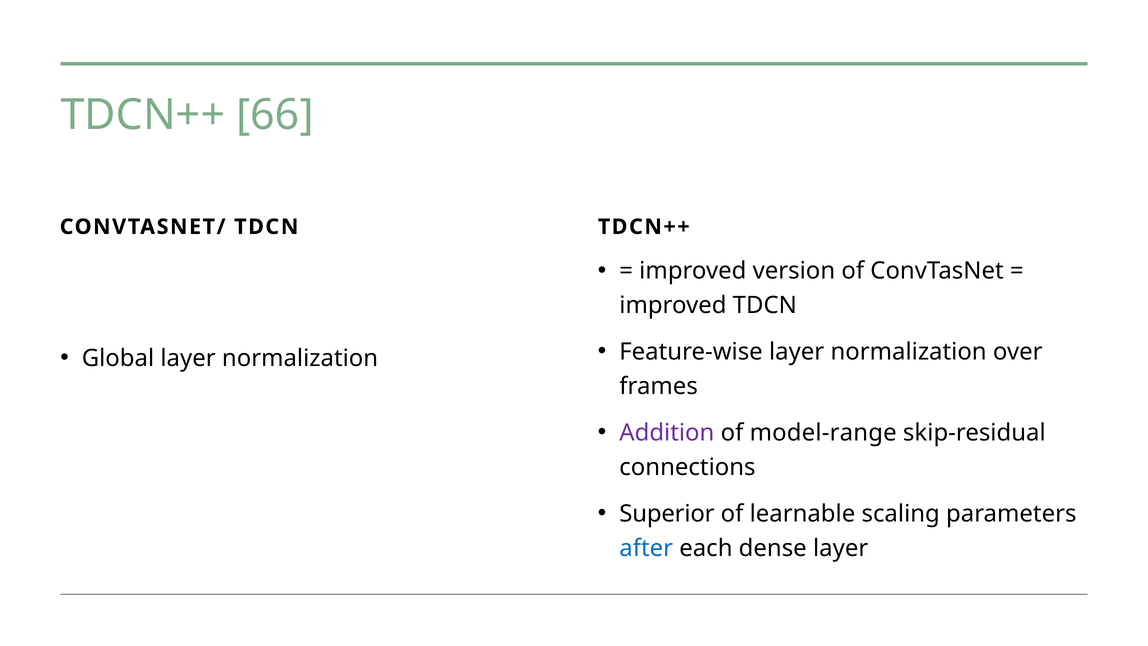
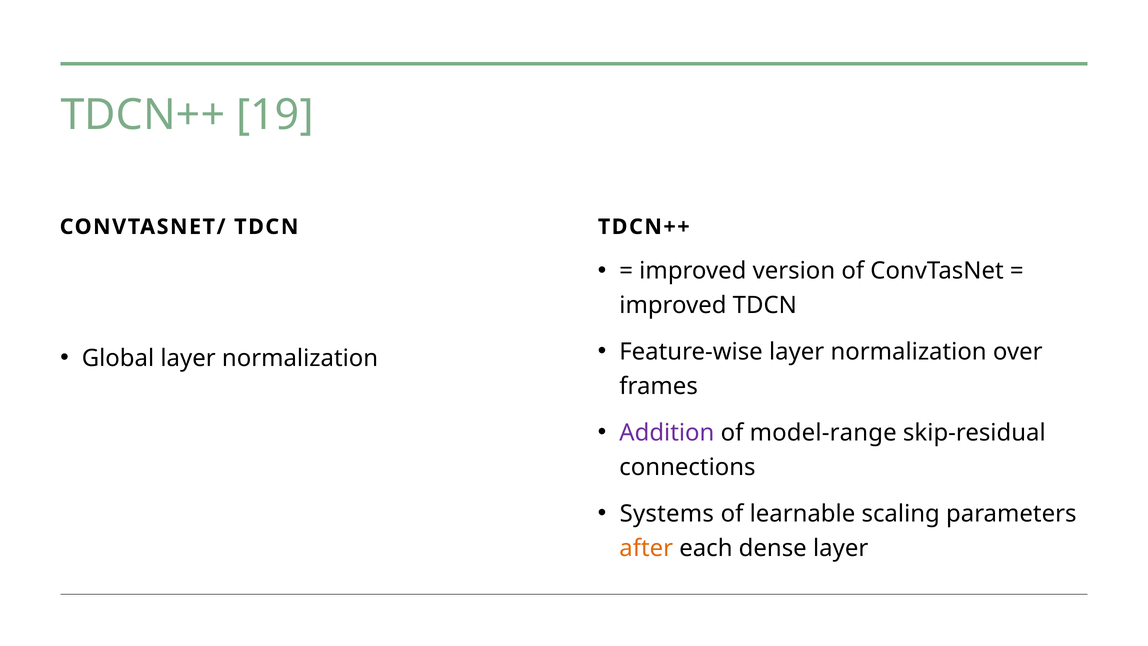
66: 66 -> 19 (275, 115)
Superior: Superior -> Systems (667, 513)
after colour: blue -> orange (646, 548)
